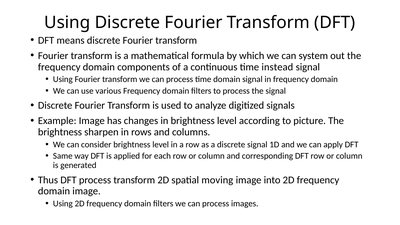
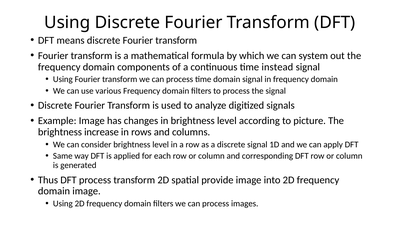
sharpen: sharpen -> increase (101, 132)
moving: moving -> provide (217, 180)
